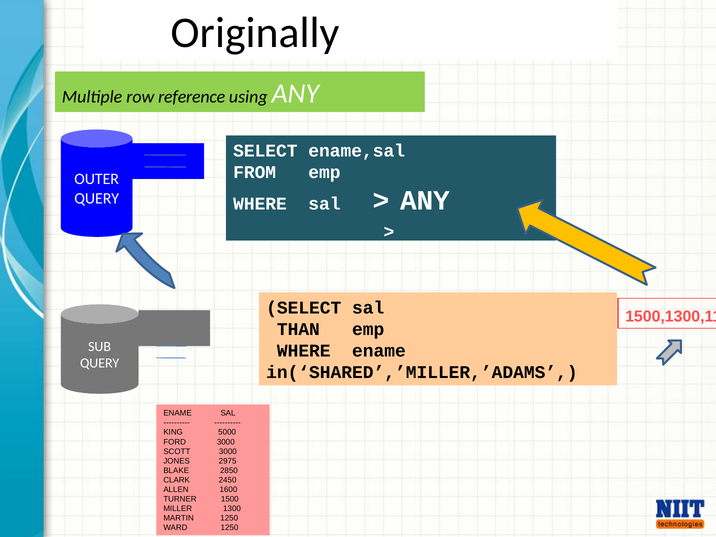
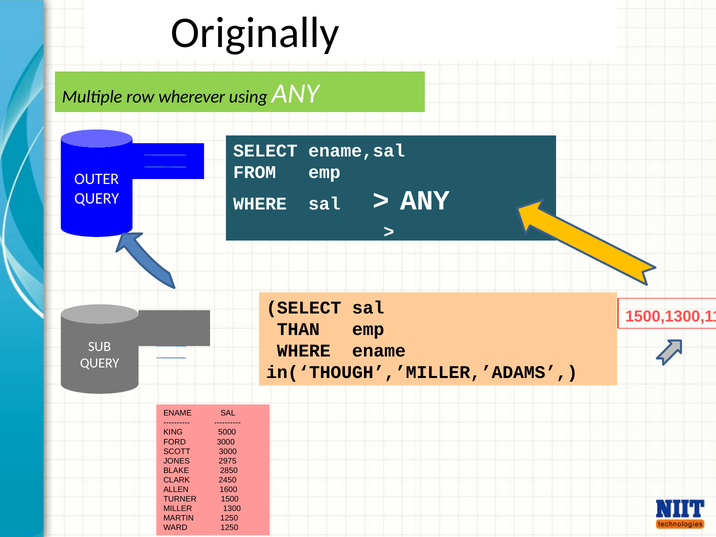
reference: reference -> wherever (192, 97)
in(‘SHARED’,’MILLER,’ADAMS: in(‘SHARED’,’MILLER,’ADAMS -> in(‘THOUGH’,’MILLER,’ADAMS (422, 372)
